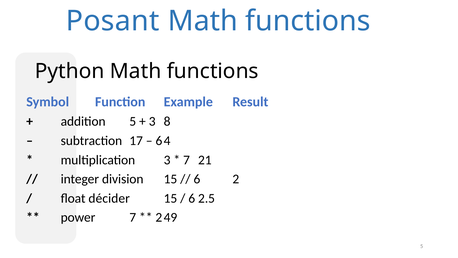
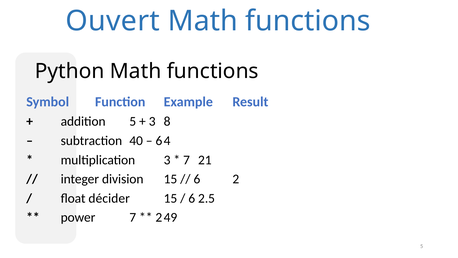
Posant: Posant -> Ouvert (113, 21)
17: 17 -> 40 (136, 141)
